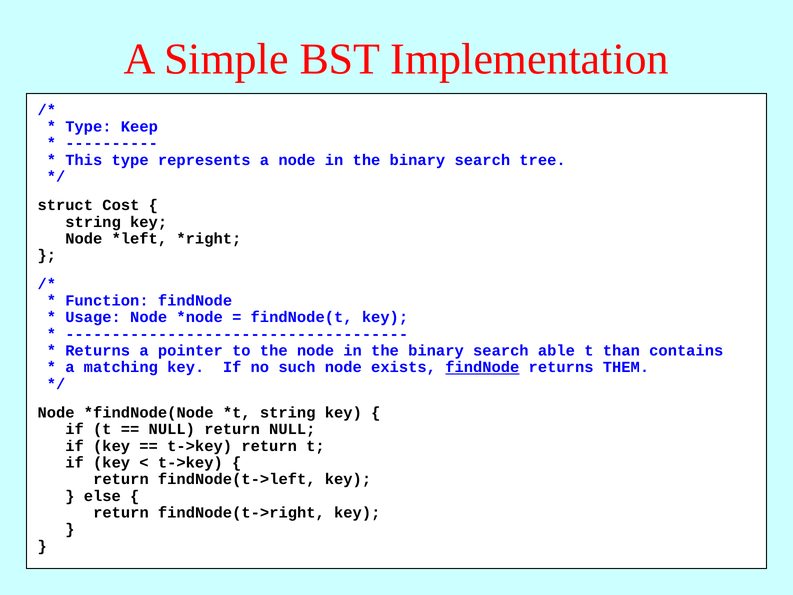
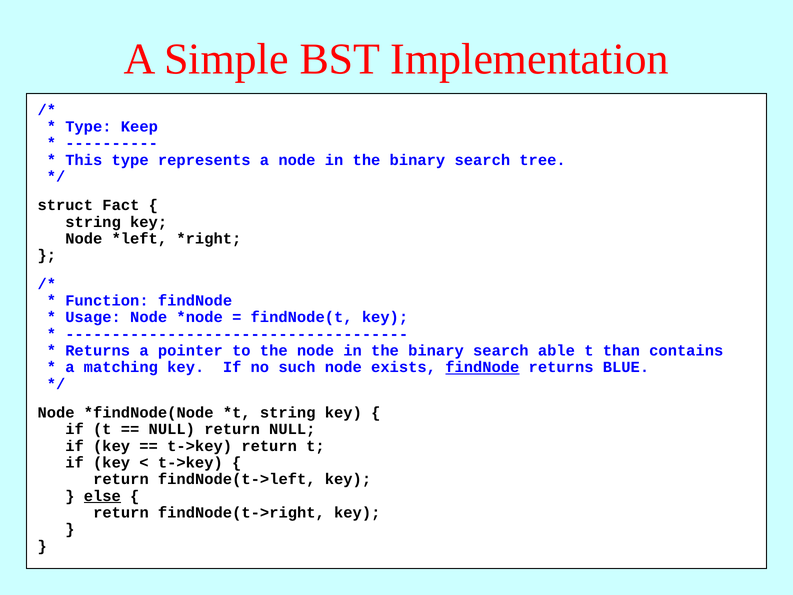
Cost: Cost -> Fact (121, 205)
THEM: THEM -> BLUE (626, 367)
else underline: none -> present (102, 496)
